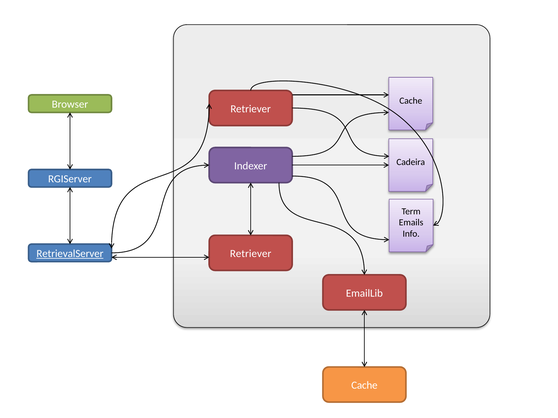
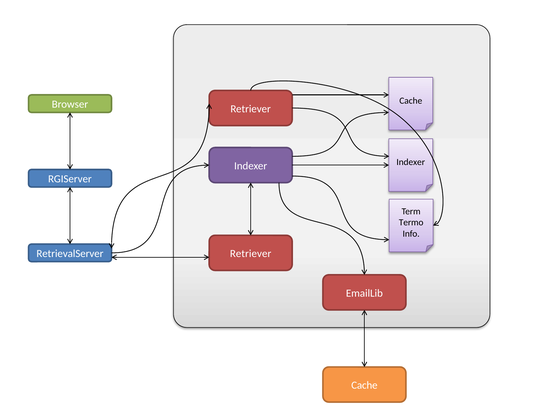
Cadeira: Cadeira -> Indexer (411, 162)
Emails: Emails -> Termo (411, 223)
RetrievalServer underline: present -> none (70, 254)
